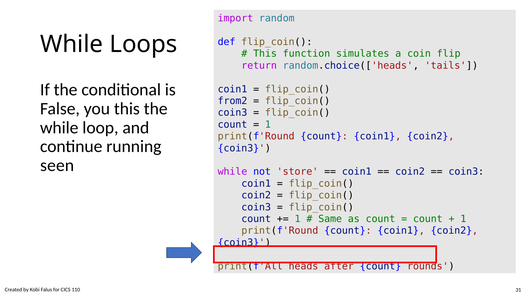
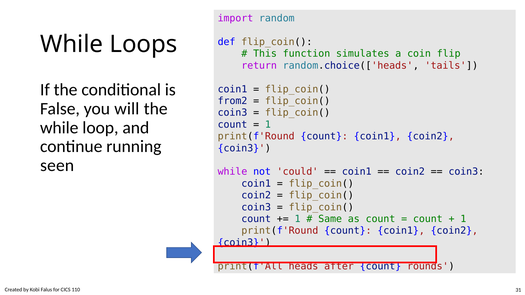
you this: this -> will (127, 109)
store: store -> could (298, 172)
